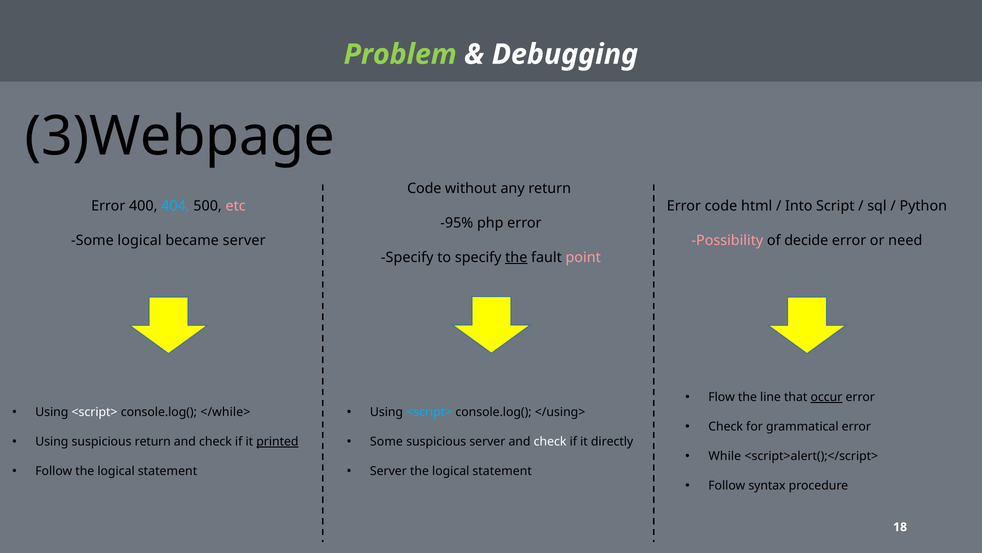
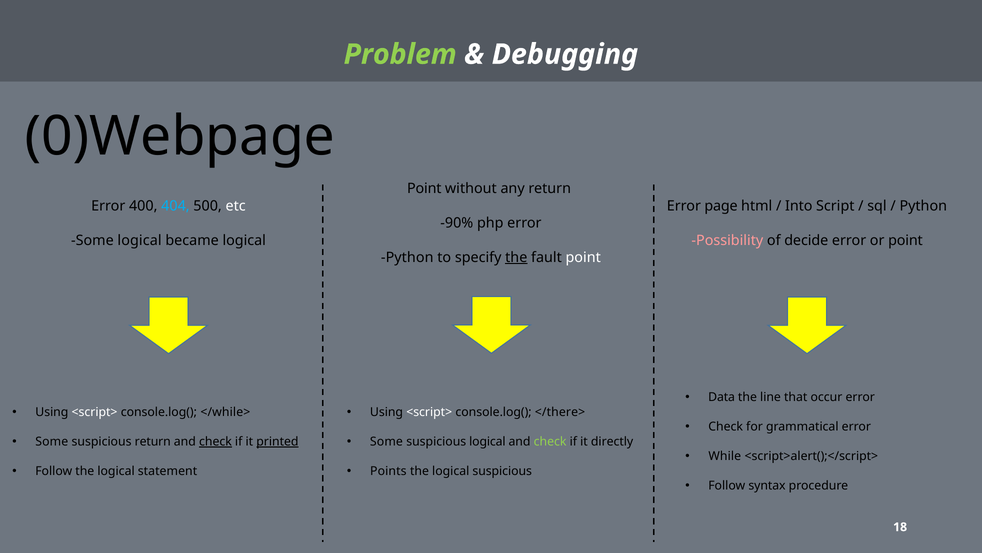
3)Webpage: 3)Webpage -> 0)Webpage (180, 136)
Code: Code -> Point (424, 188)
etc colour: pink -> white (236, 206)
Error code: code -> page (721, 206)
-95%: -95% -> -90% (457, 223)
became server: server -> logical (244, 240)
or need: need -> point (905, 240)
Specify: Specify -> Python (407, 257)
point colour: pink -> white (583, 257)
Flow: Flow -> Data (722, 397)
occur underline: present -> none (826, 397)
<script> colour: light blue -> white (429, 412)
</using>: </using> -> </there> (560, 412)
Using: Using -> Some (52, 441)
check underline: none -> present (215, 441)
suspicious server: server -> logical (487, 441)
check colour: white -> light green (550, 441)
Server: Server -> Points (388, 471)
statement: statement -> suspicious (502, 471)
